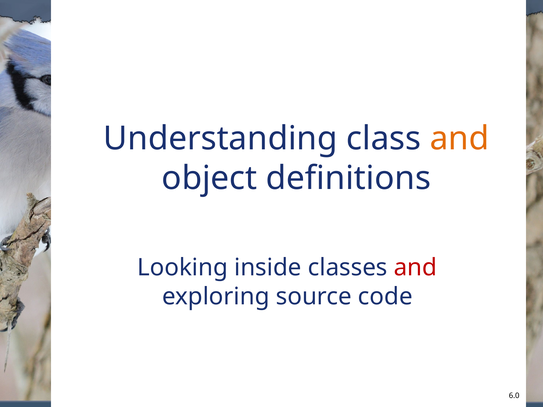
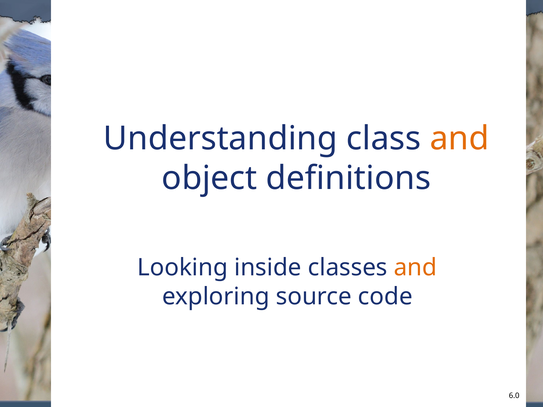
and colour: red -> orange (415, 268)
